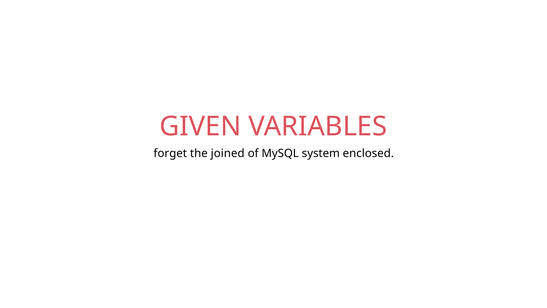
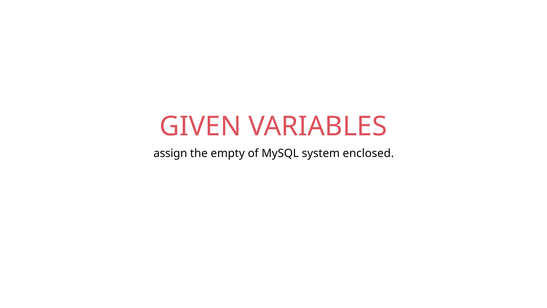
forget: forget -> assign (170, 153)
joined: joined -> empty (228, 153)
